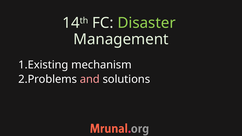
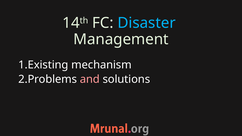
Disaster colour: light green -> light blue (147, 23)
